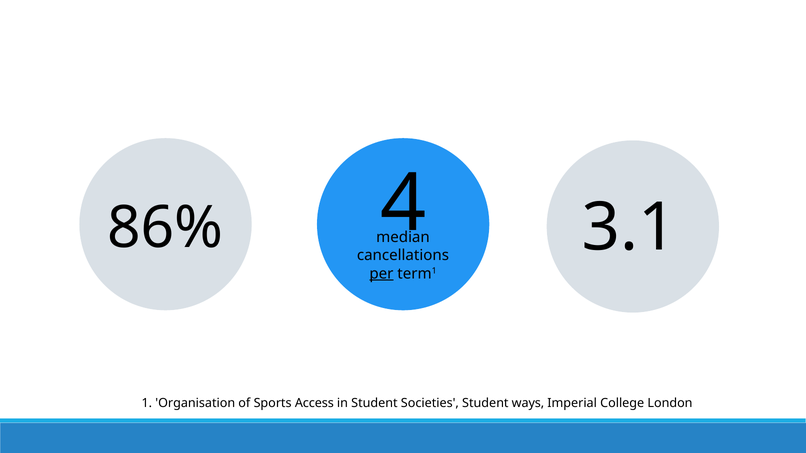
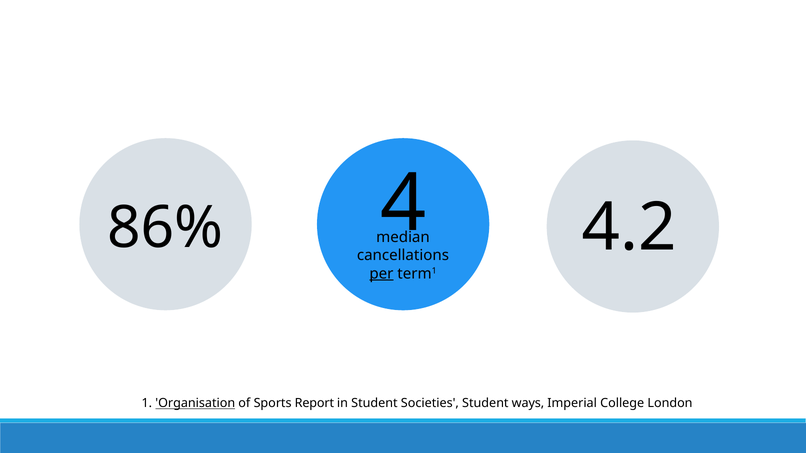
3.1: 3.1 -> 4.2 (629, 228)
Organisation underline: none -> present (195, 404)
Access: Access -> Report (314, 404)
